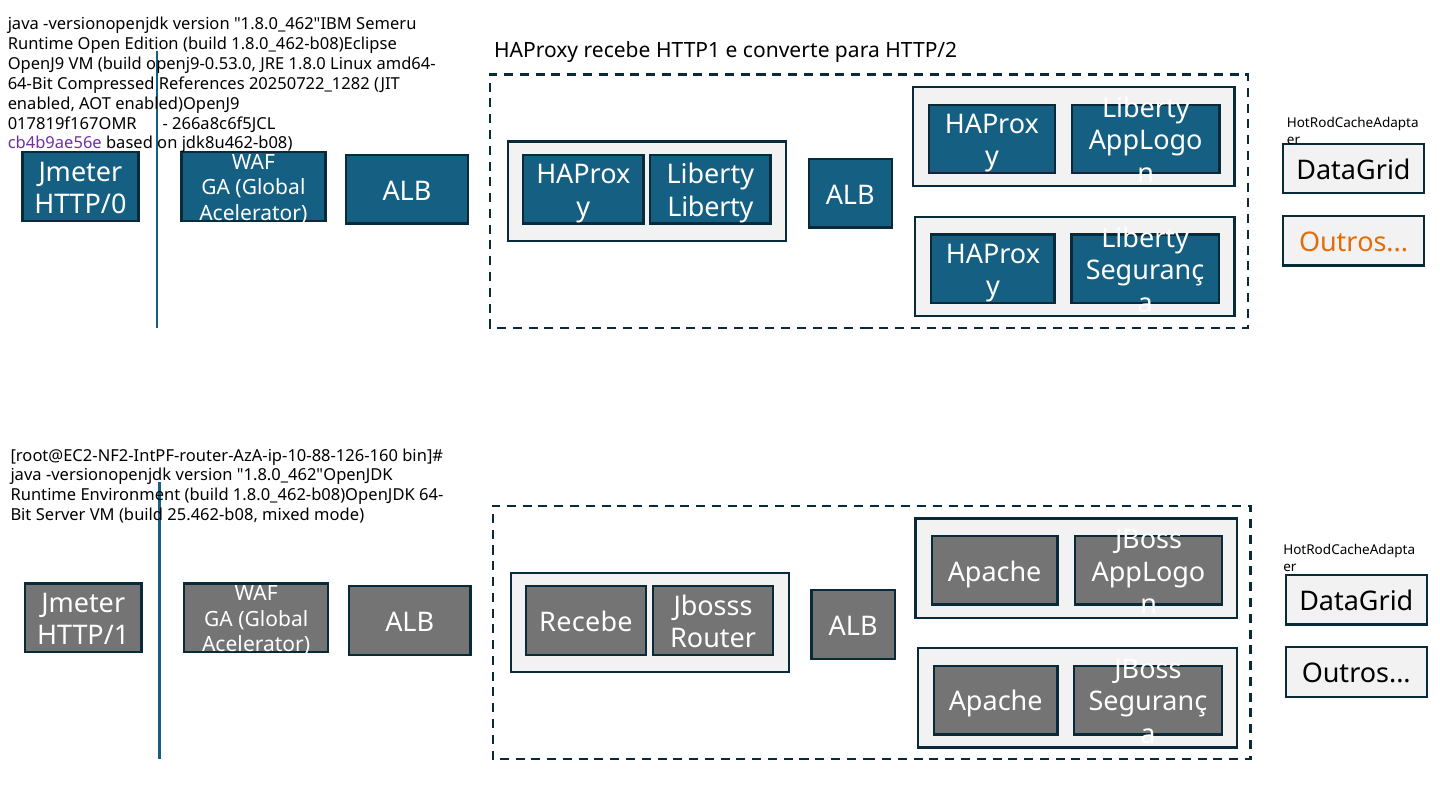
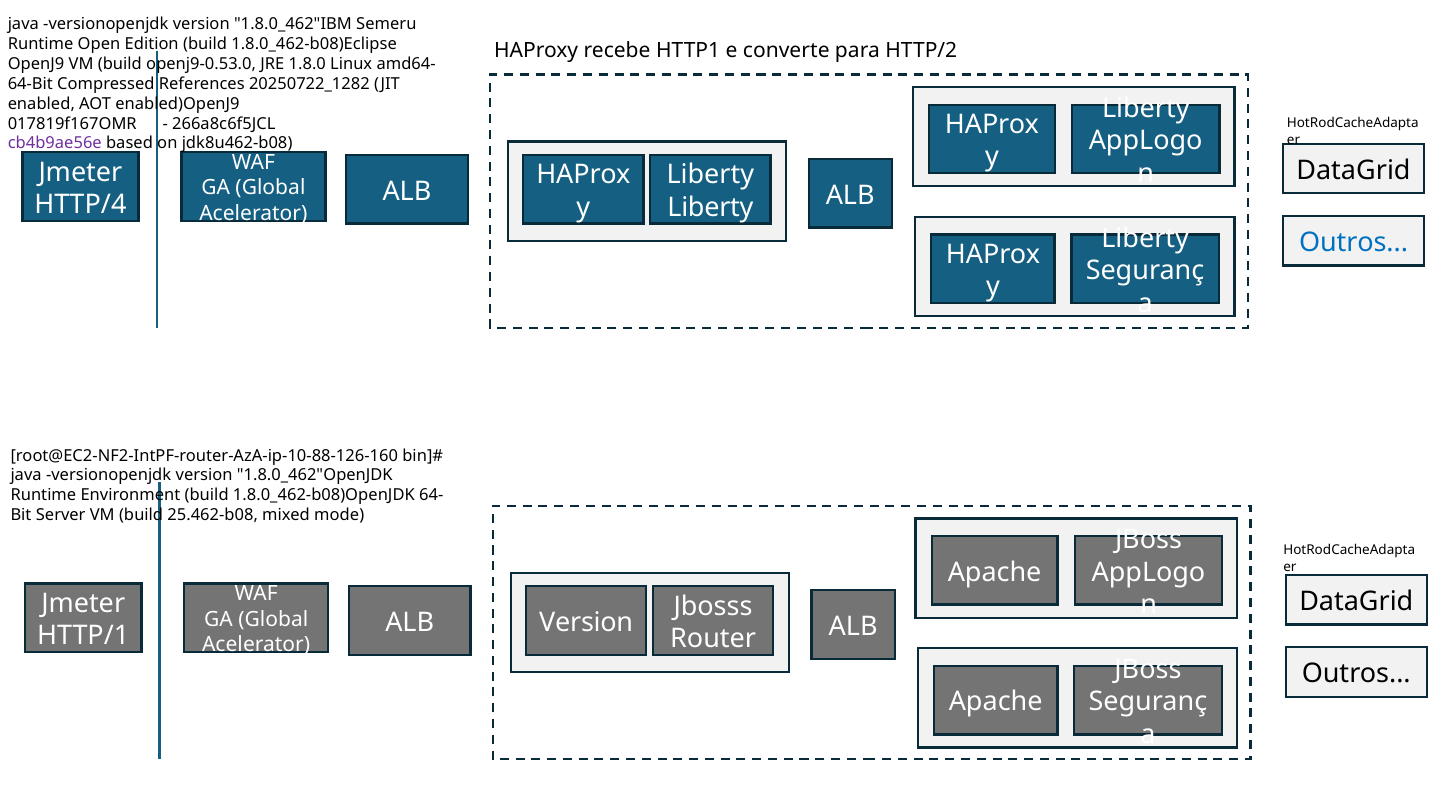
HTTP/0: HTTP/0 -> HTTP/4 (80, 204)
Outros colour: orange -> blue (1354, 243)
ALB Recebe: Recebe -> Version (586, 623)
